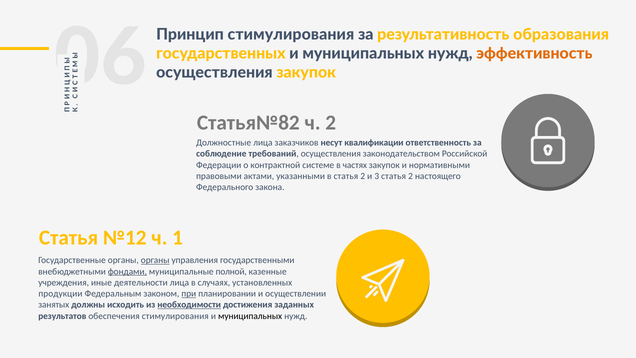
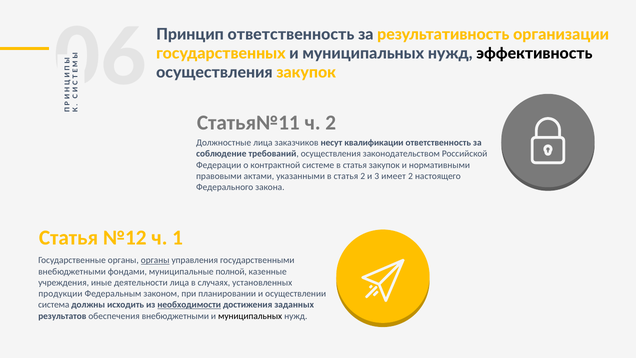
Принцип стимулирования: стимулирования -> ответственность (291, 34)
образования: образования -> организации (561, 34)
эффективность colour: orange -> black (534, 54)
Статья№82: Статья№82 -> Статья№11 (248, 122)
системе в частях: частях -> статья (355, 165)
3 статья: статья -> имеет (394, 176)
фондами underline: present -> none (127, 271)
при underline: present -> none (189, 294)
занятых: занятых -> система (54, 305)
обеспечения стимулирования: стимулирования -> внебюджетными (175, 316)
